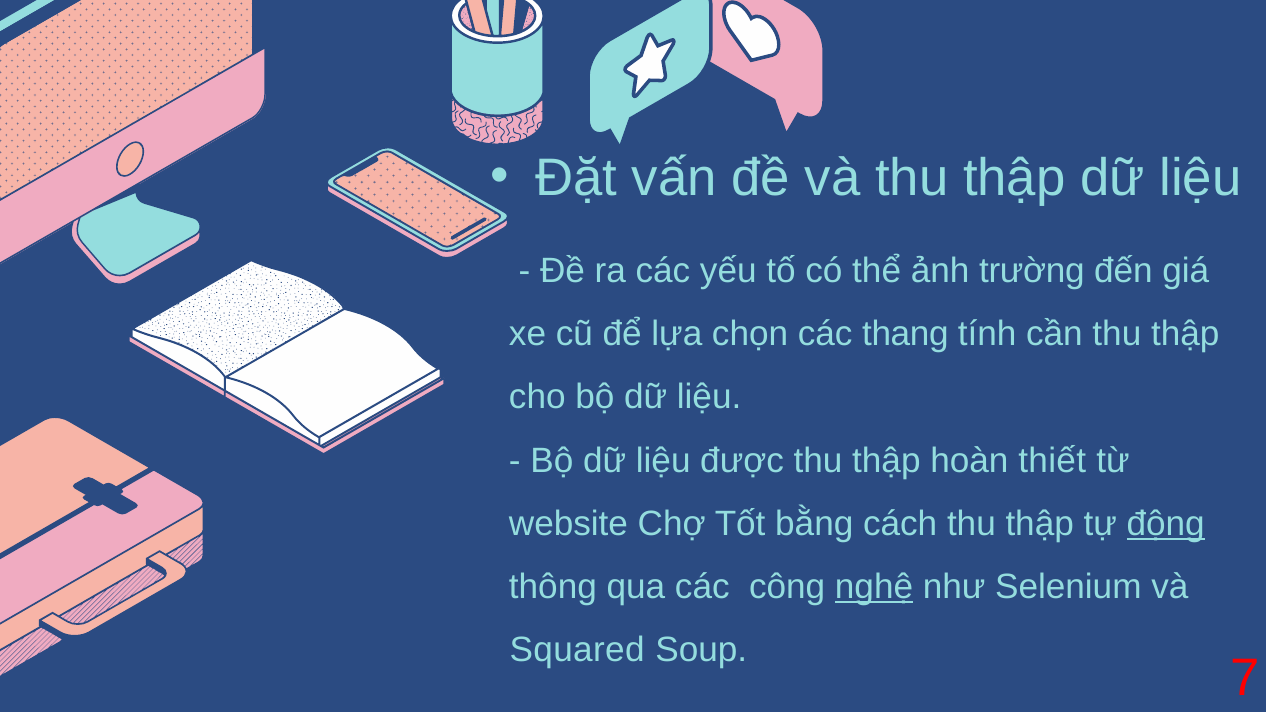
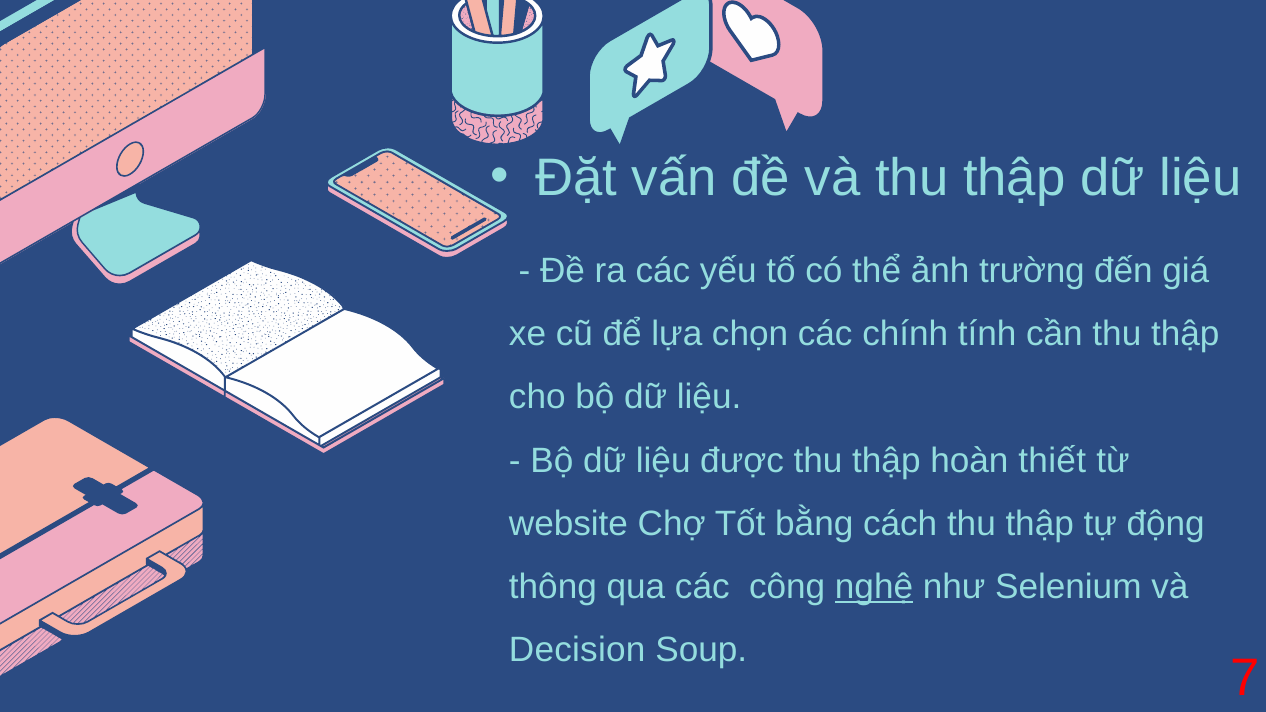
thang: thang -> chính (905, 334)
động underline: present -> none (1166, 524)
Squared: Squared -> Decision (577, 650)
